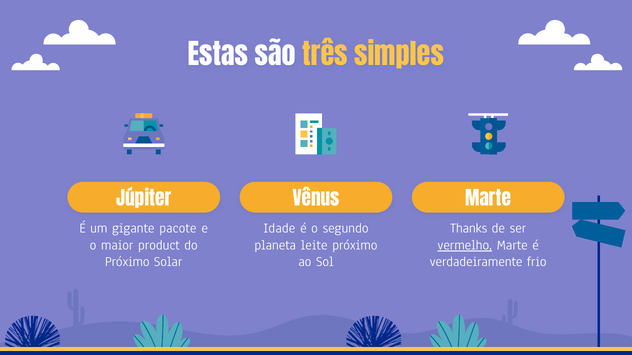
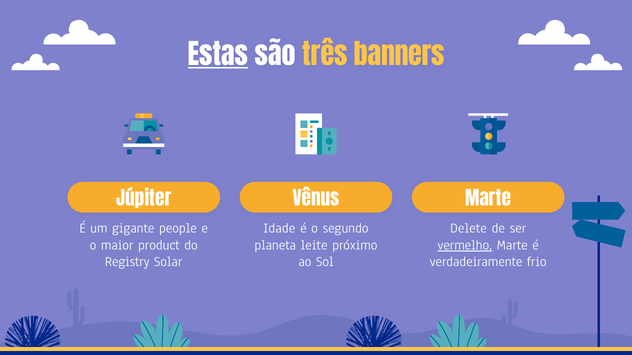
Estas underline: none -> present (218, 56)
simples: simples -> banners (399, 56)
pacote: pacote -> people (178, 229)
Thanks: Thanks -> Delete (469, 229)
Próximo: Próximo -> Registry (127, 262)
